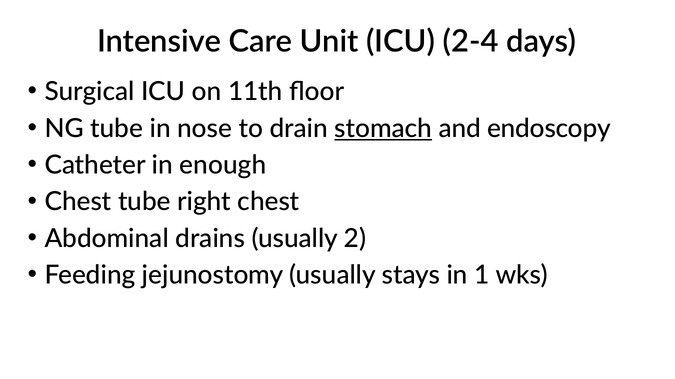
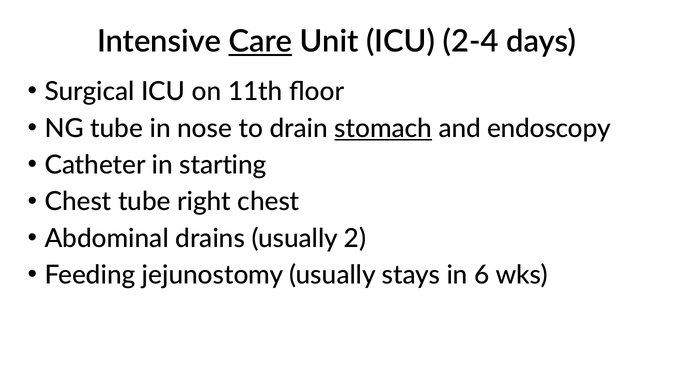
Care underline: none -> present (260, 42)
enough: enough -> starting (223, 165)
1: 1 -> 6 (482, 276)
